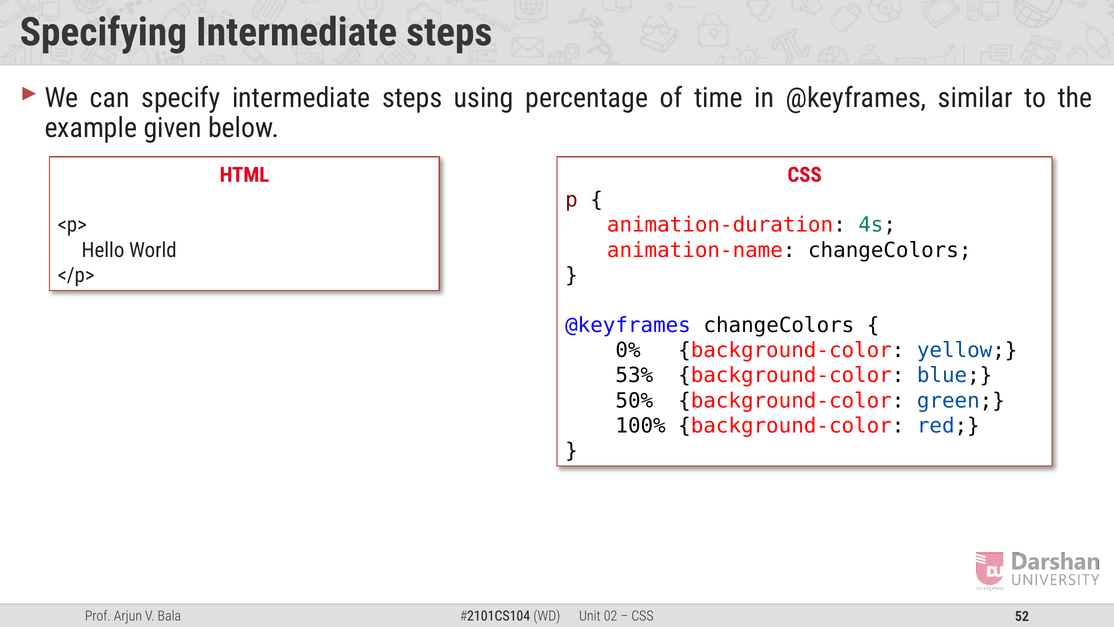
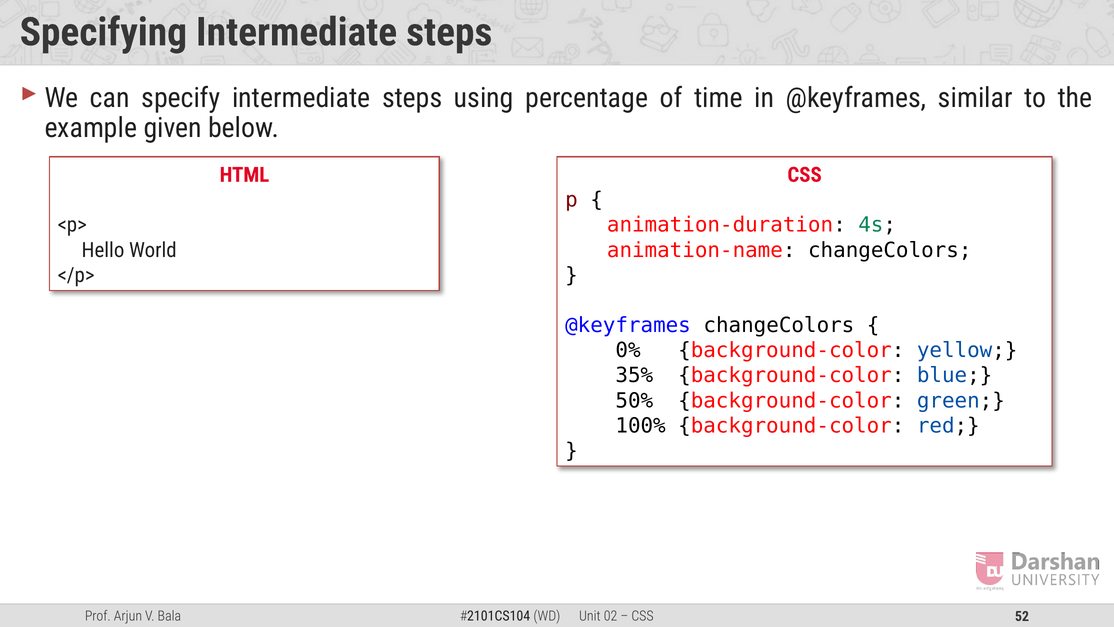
53%: 53% -> 35% (634, 375)
